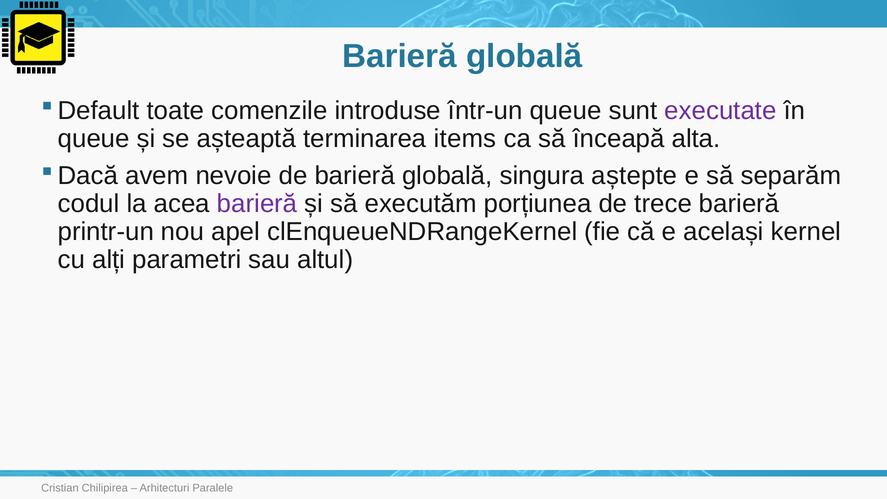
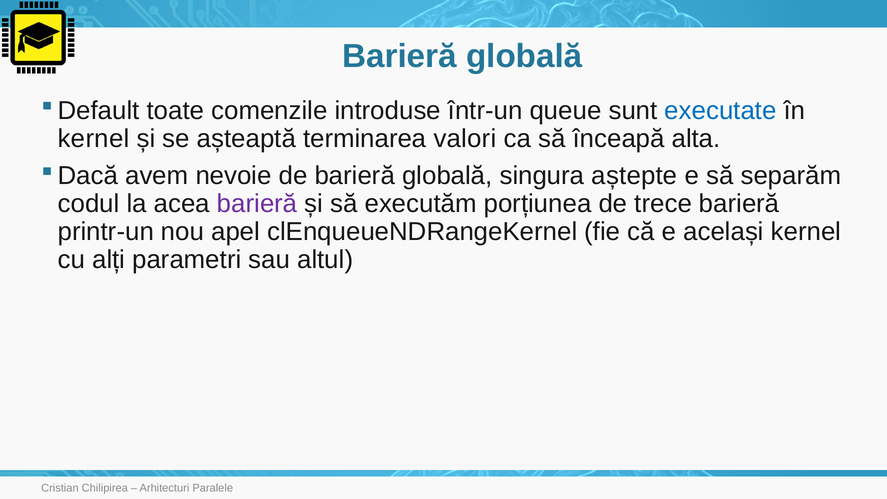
executate colour: purple -> blue (720, 111)
queue: queue -> kernel (94, 139)
items: items -> valori (465, 139)
